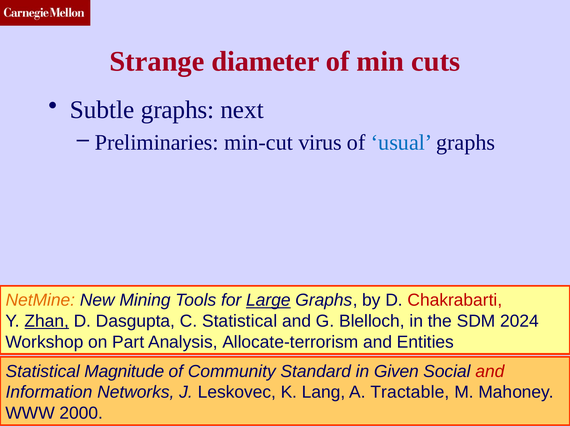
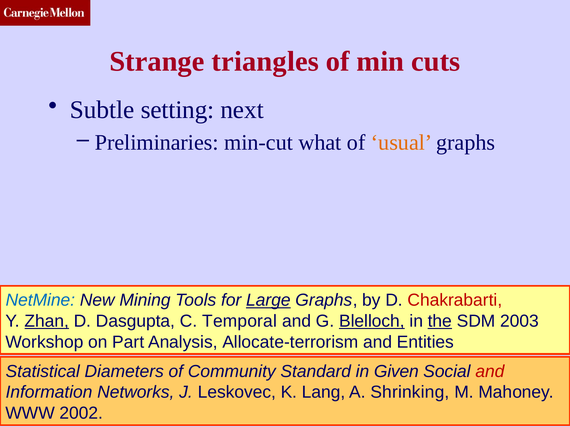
diameter: diameter -> triangles (265, 61)
Subtle graphs: graphs -> setting (178, 110)
virus: virus -> what (320, 143)
usual colour: blue -> orange (402, 143)
NetMine colour: orange -> blue (40, 301)
C Statistical: Statistical -> Temporal (240, 321)
Blelloch underline: none -> present (372, 321)
the underline: none -> present (440, 321)
2024: 2024 -> 2003 (520, 321)
Magnitude: Magnitude -> Diameters (124, 372)
Tractable: Tractable -> Shrinking (410, 393)
2000: 2000 -> 2002 (81, 414)
